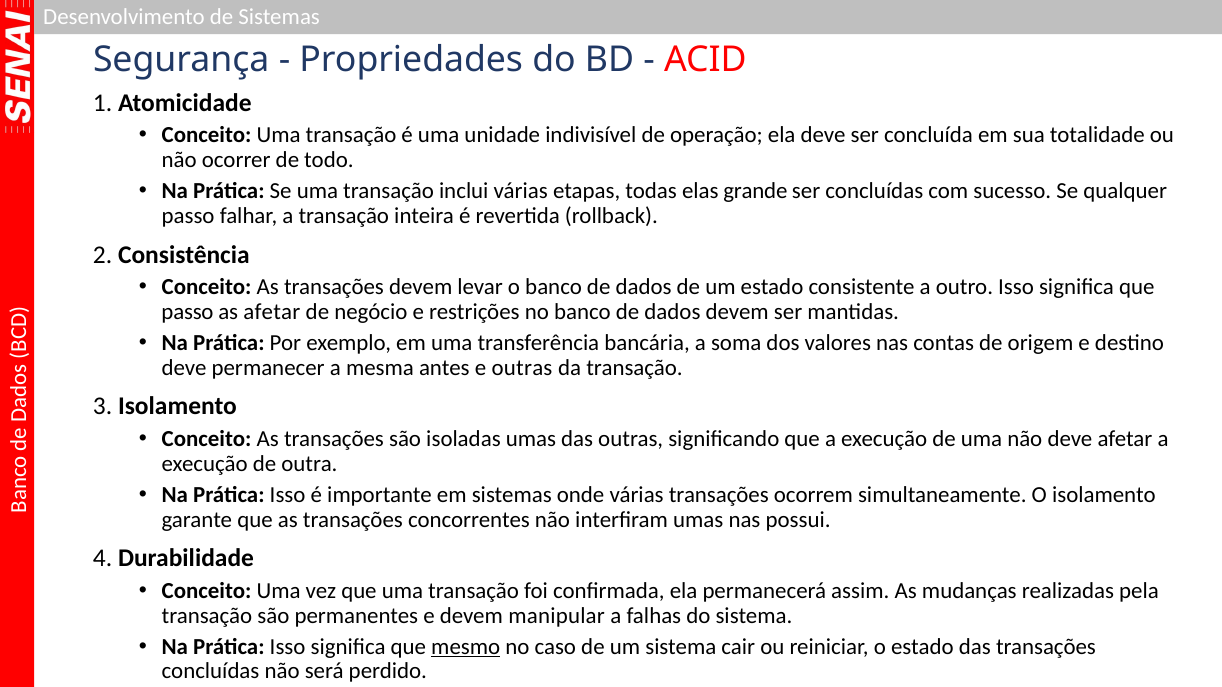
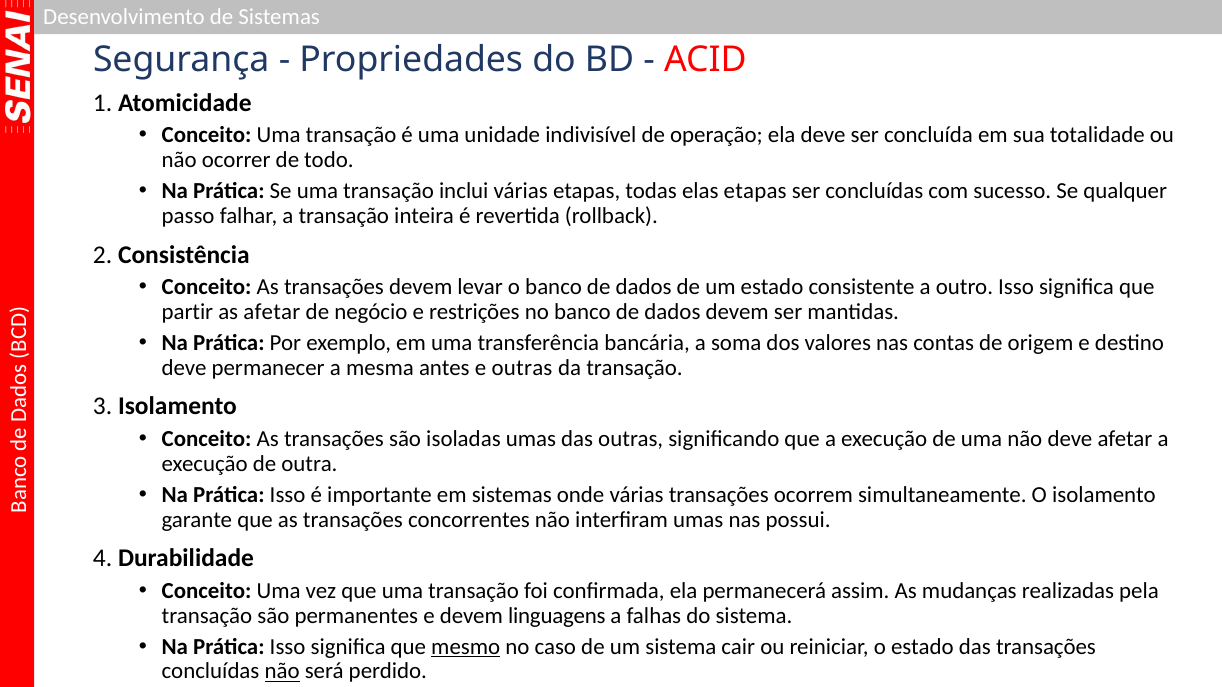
elas grande: grande -> etapas (755, 191)
passo: passo -> partir (187, 312)
manipular: manipular -> linguagens (557, 616)
não underline: none -> present (282, 672)
